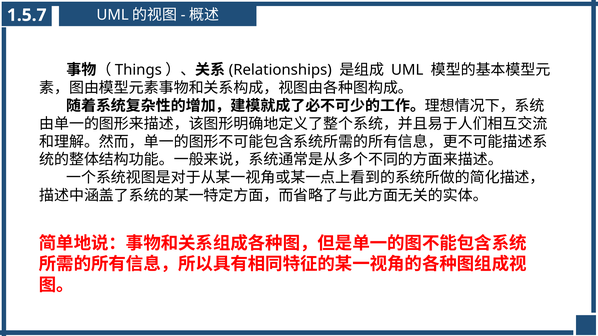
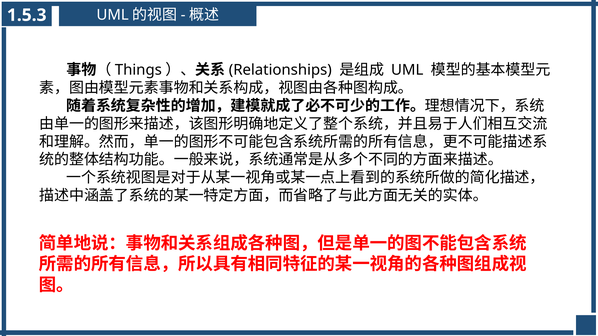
1.5.7: 1.5.7 -> 1.5.3 (27, 15)
